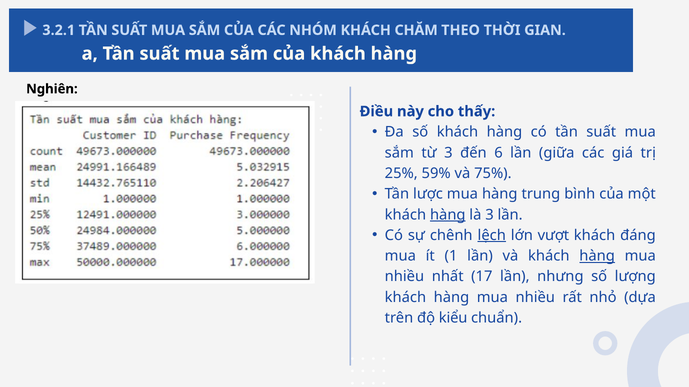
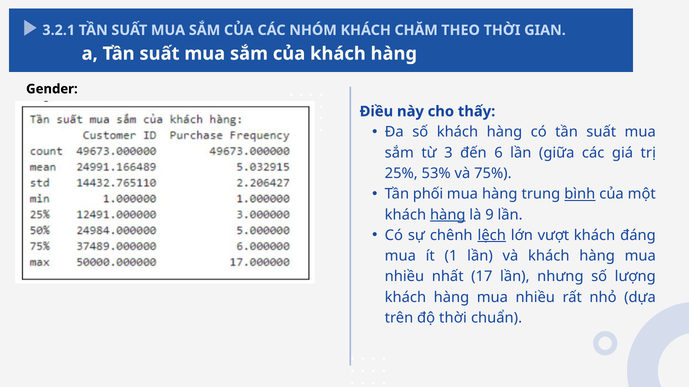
Nghiên: Nghiên -> Gender (52, 89)
59%: 59% -> 53% (436, 174)
lược: lược -> phối (428, 194)
bình underline: none -> present (580, 194)
là 3: 3 -> 9 (489, 215)
hàng underline: present -> none (597, 256)
độ kiểu: kiểu -> thời (453, 318)
